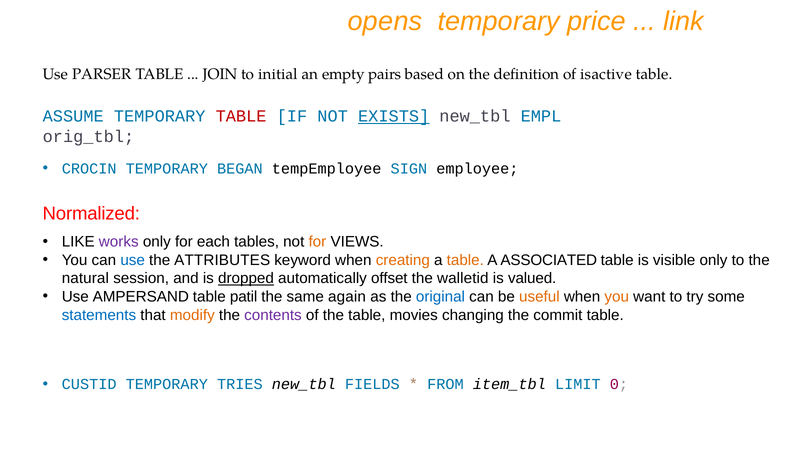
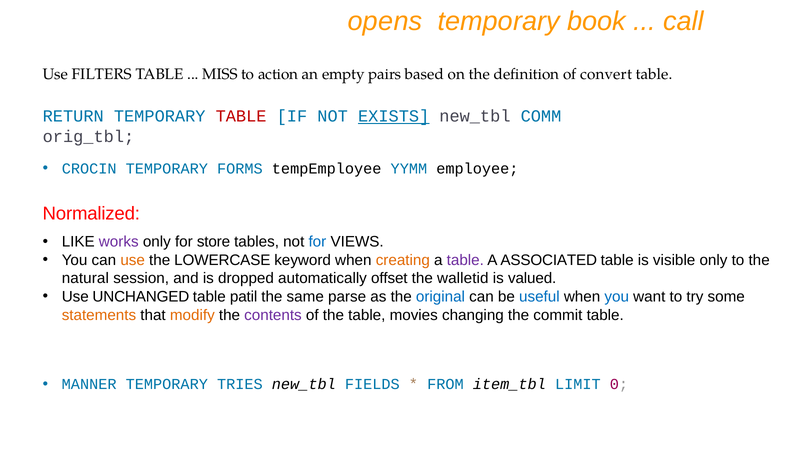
price: price -> book (596, 21)
link: link -> call (684, 21)
PARSER: PARSER -> FILTERS (102, 74)
JOIN: JOIN -> MISS (220, 74)
initial: initial -> action (278, 74)
isactive: isactive -> convert (606, 74)
ASSUME: ASSUME -> RETURN (73, 116)
EMPL: EMPL -> COMM (541, 116)
BEGAN: BEGAN -> FORMS (240, 169)
SIGN: SIGN -> YYMM (409, 169)
each: each -> store (214, 242)
for colour: orange -> blue (317, 242)
use colour: blue -> orange (133, 260)
ATTRIBUTES: ATTRIBUTES -> LOWERCASE (222, 260)
table colour: orange -> purple (465, 260)
dropped underline: present -> none (246, 278)
AMPERSAND: AMPERSAND -> UNCHANGED (141, 297)
again: again -> parse (347, 297)
useful colour: orange -> blue (539, 297)
you colour: orange -> blue (617, 297)
statements colour: blue -> orange (99, 315)
CUSTID: CUSTID -> MANNER (89, 384)
